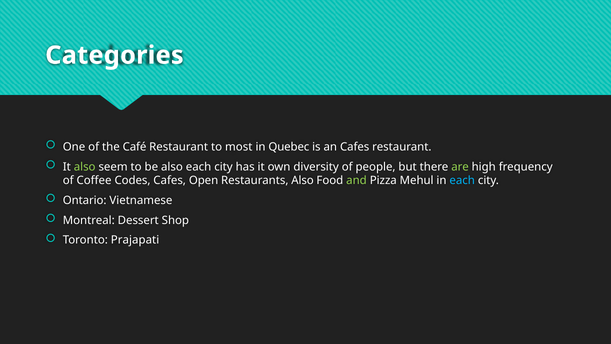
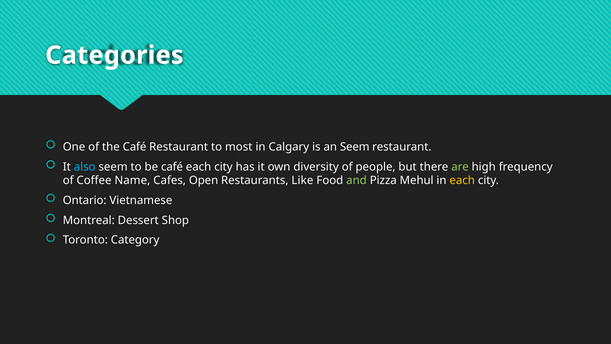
Quebec: Quebec -> Calgary (289, 147)
an Cafes: Cafes -> Seem (355, 147)
also colour: light green -> light blue (85, 167)
be also: also -> café (172, 167)
Codes: Codes -> Name (132, 180)
Restaurants Also: Also -> Like (302, 180)
each colour: light blue -> yellow (462, 180)
Prajapati: Prajapati -> Category (135, 240)
